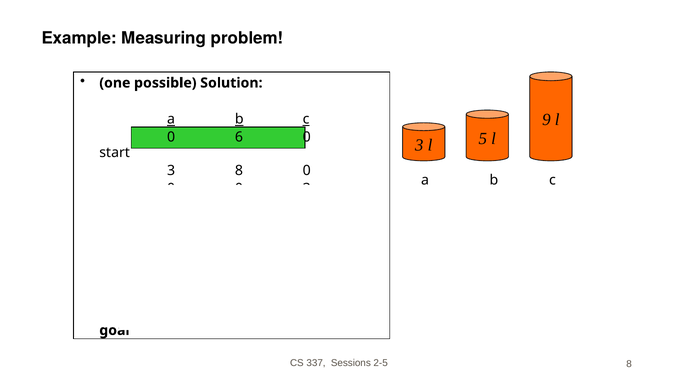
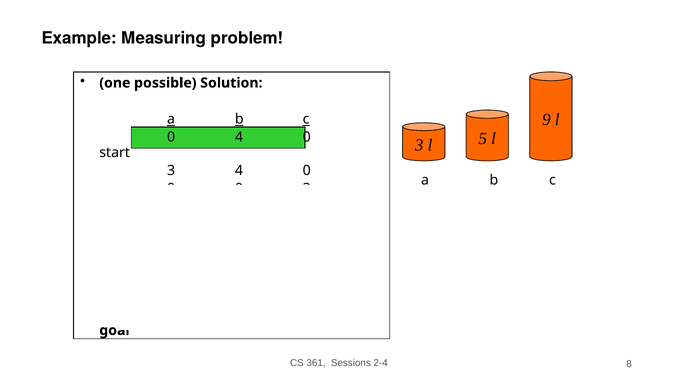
6: 6 -> 4 (239, 137)
3 8: 8 -> 4 (239, 171)
337: 337 -> 361 (316, 363)
2-5: 2-5 -> 2-4 (381, 363)
